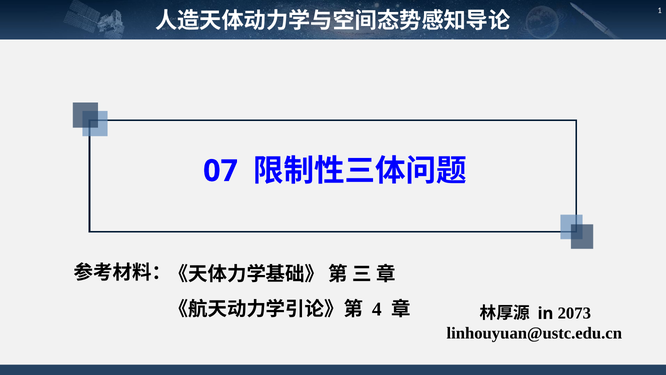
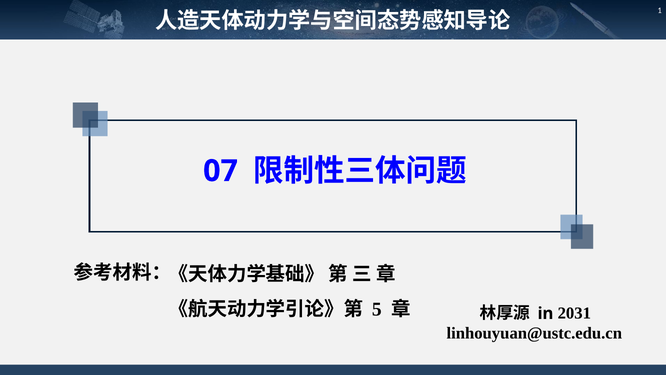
4: 4 -> 5 (377, 309)
2073: 2073 -> 2031 (574, 313)
